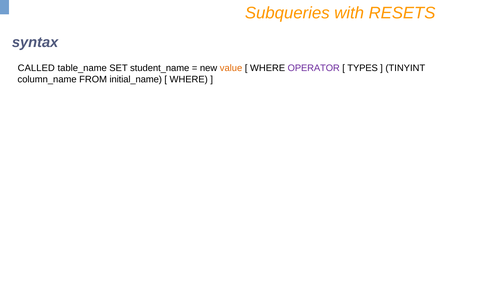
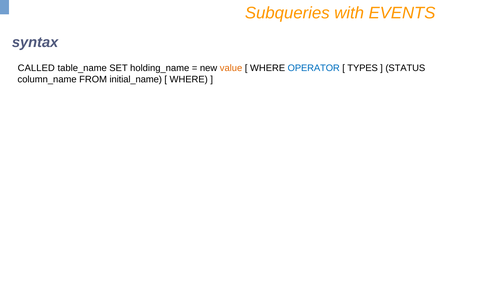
RESETS: RESETS -> EVENTS (402, 13)
student_name: student_name -> holding_name (160, 68)
OPERATOR colour: purple -> blue (314, 68)
TINYINT: TINYINT -> STATUS (405, 68)
